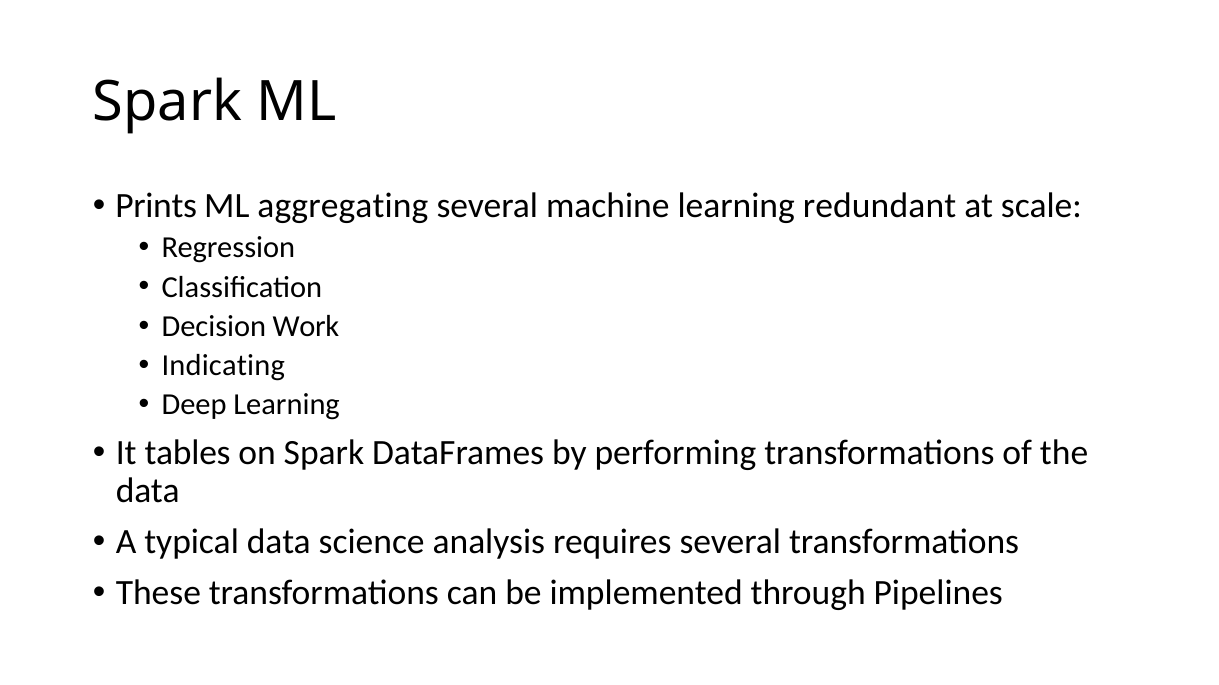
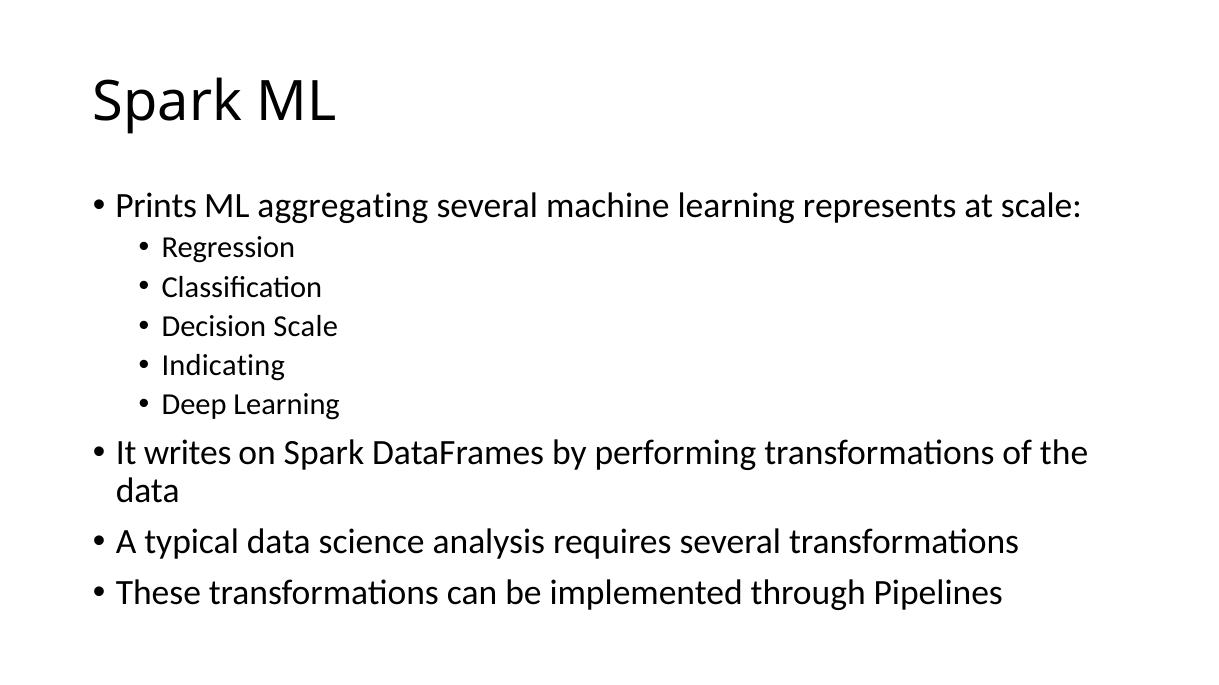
redundant: redundant -> represents (880, 206)
Decision Work: Work -> Scale (306, 327)
tables: tables -> writes (188, 453)
